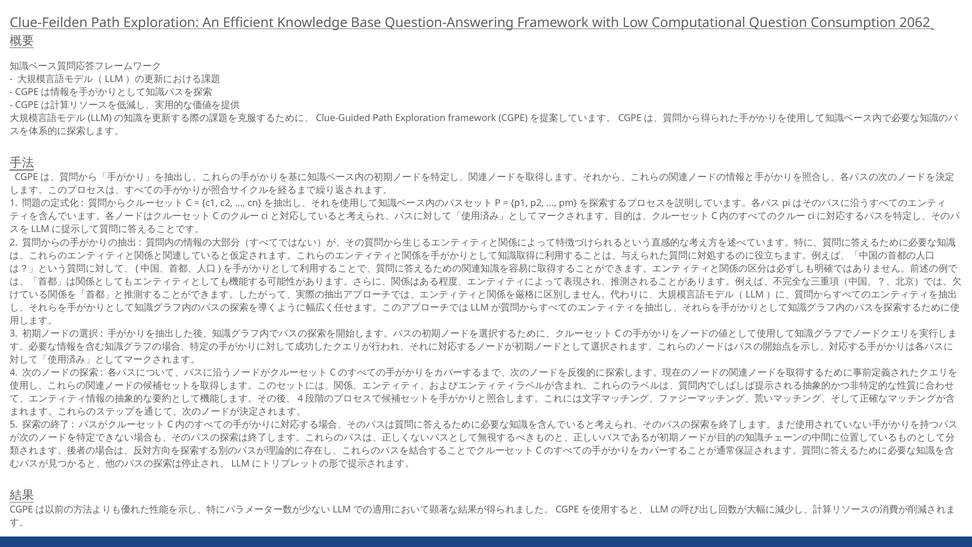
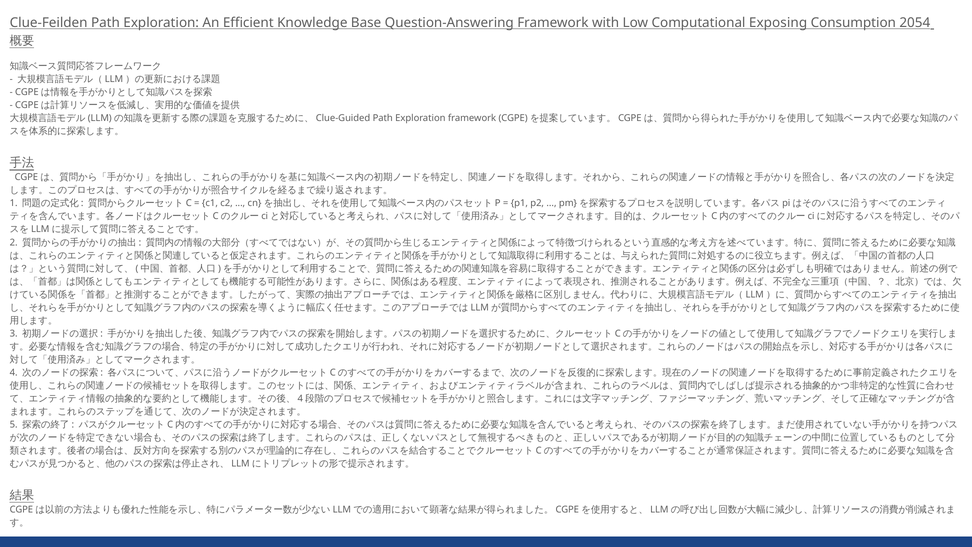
Question: Question -> Exposing (778, 23)
2062: 2062 -> 2054 (915, 23)
